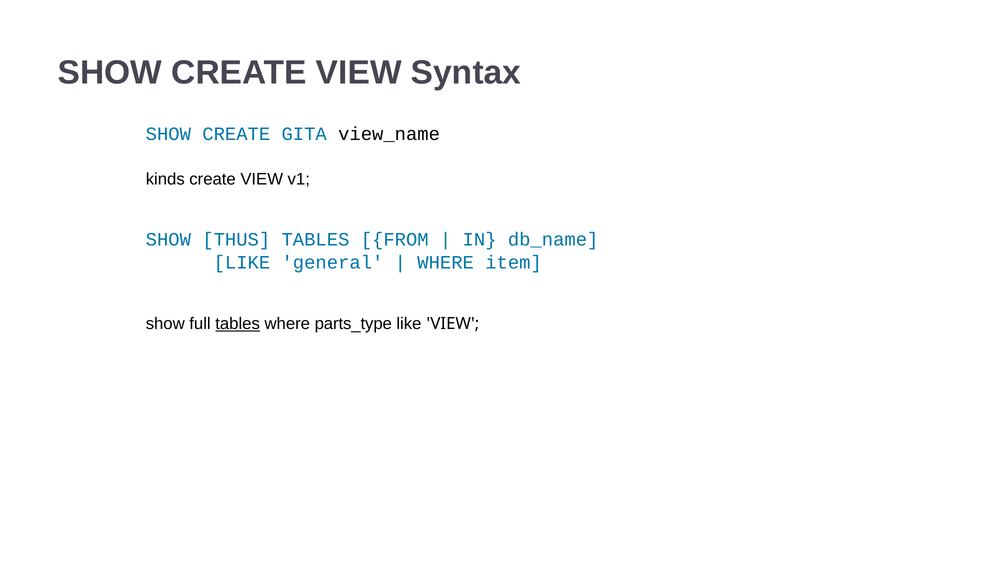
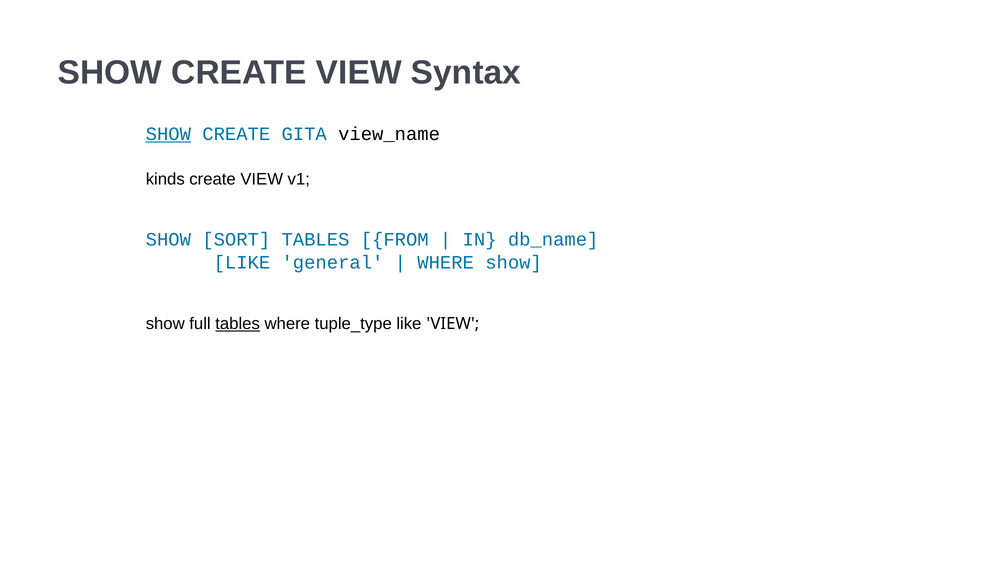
SHOW underline: none -> present (168, 134)
THUS: THUS -> SORT (236, 240)
WHERE item: item -> show (514, 262)
parts_type: parts_type -> tuple_type (353, 324)
